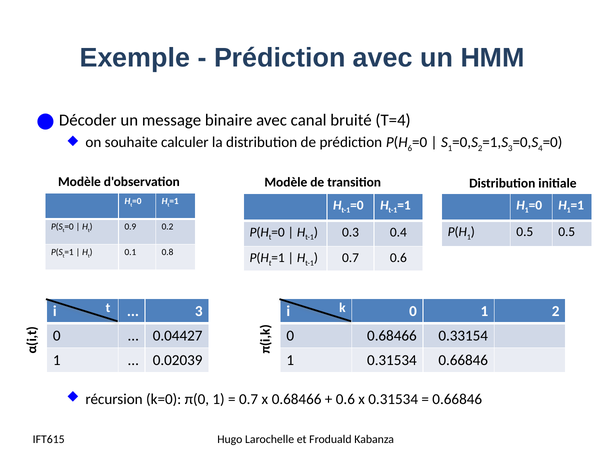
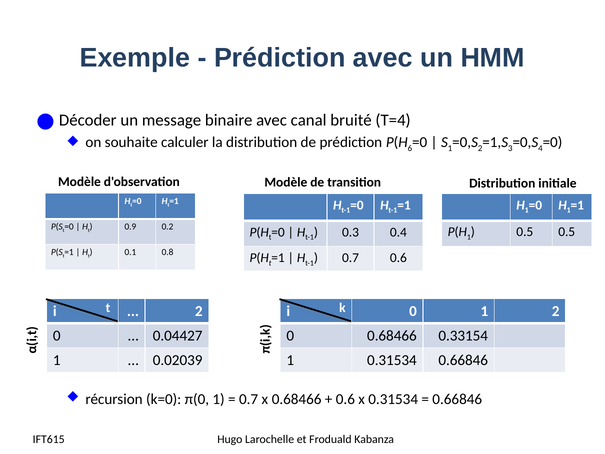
3: 3 -> 2 (199, 311)
